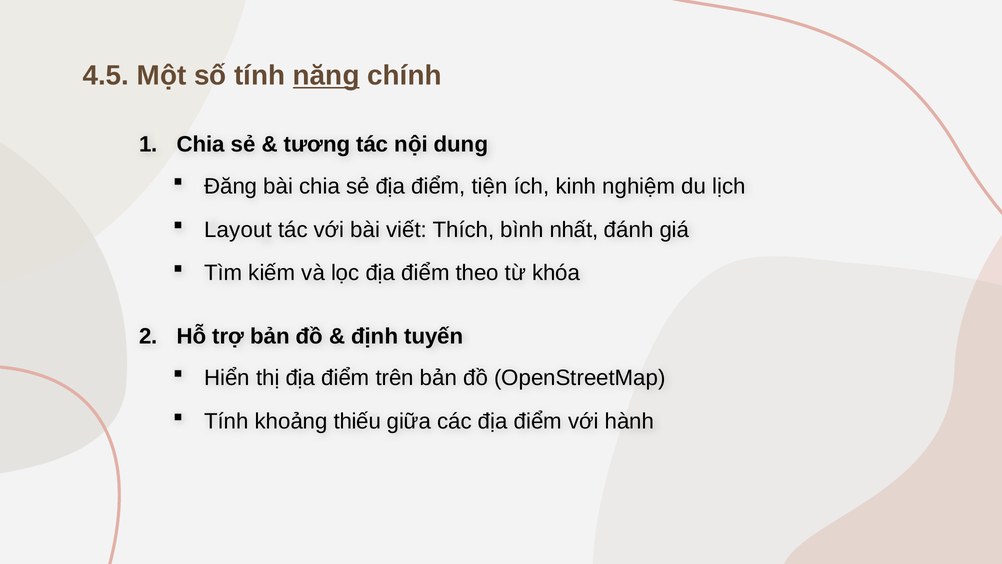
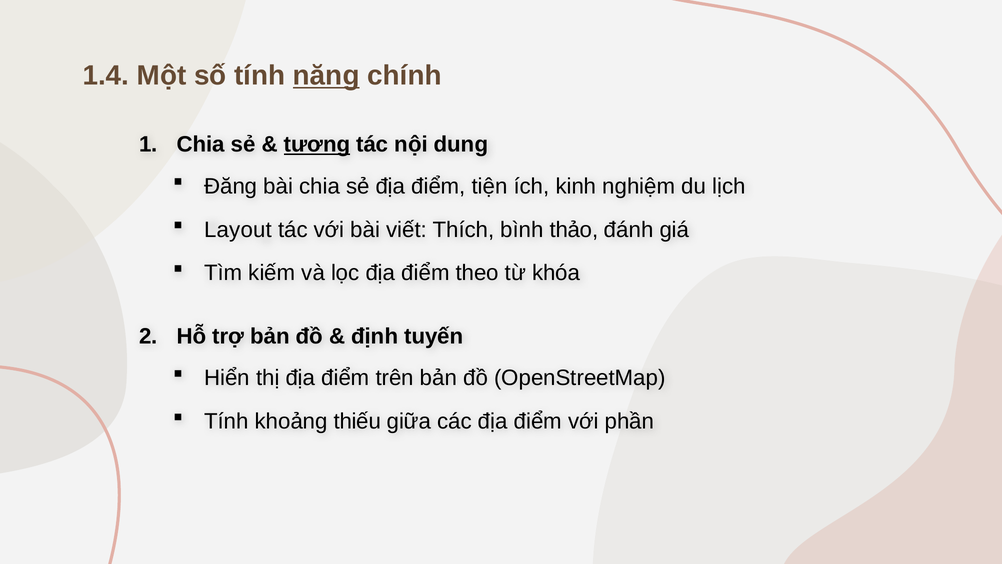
4.5: 4.5 -> 1.4 (106, 76)
tương underline: none -> present (317, 144)
nhất: nhất -> thảo (574, 230)
hành: hành -> phần (629, 421)
